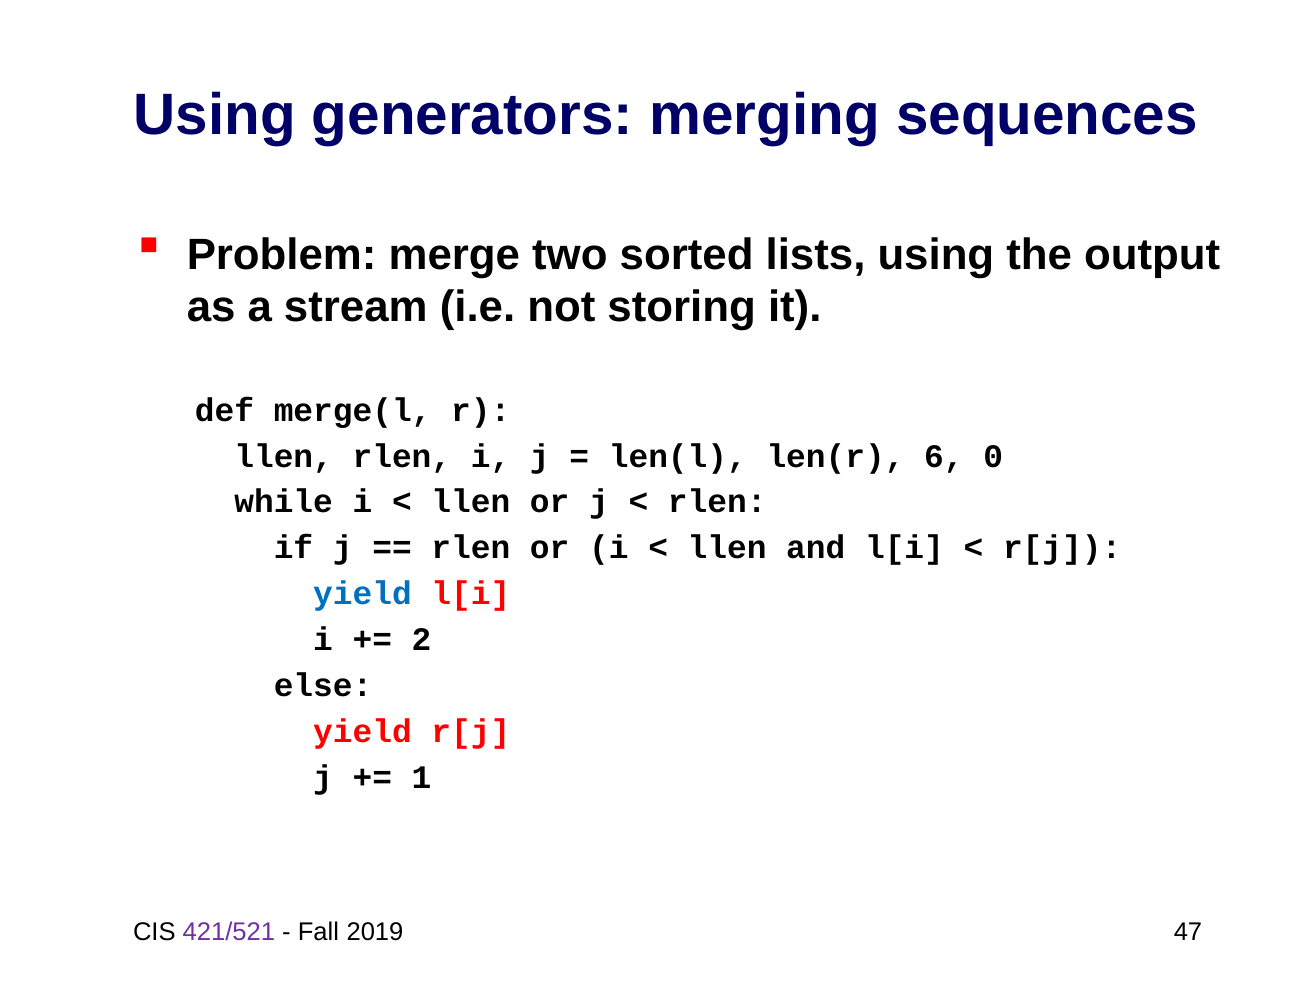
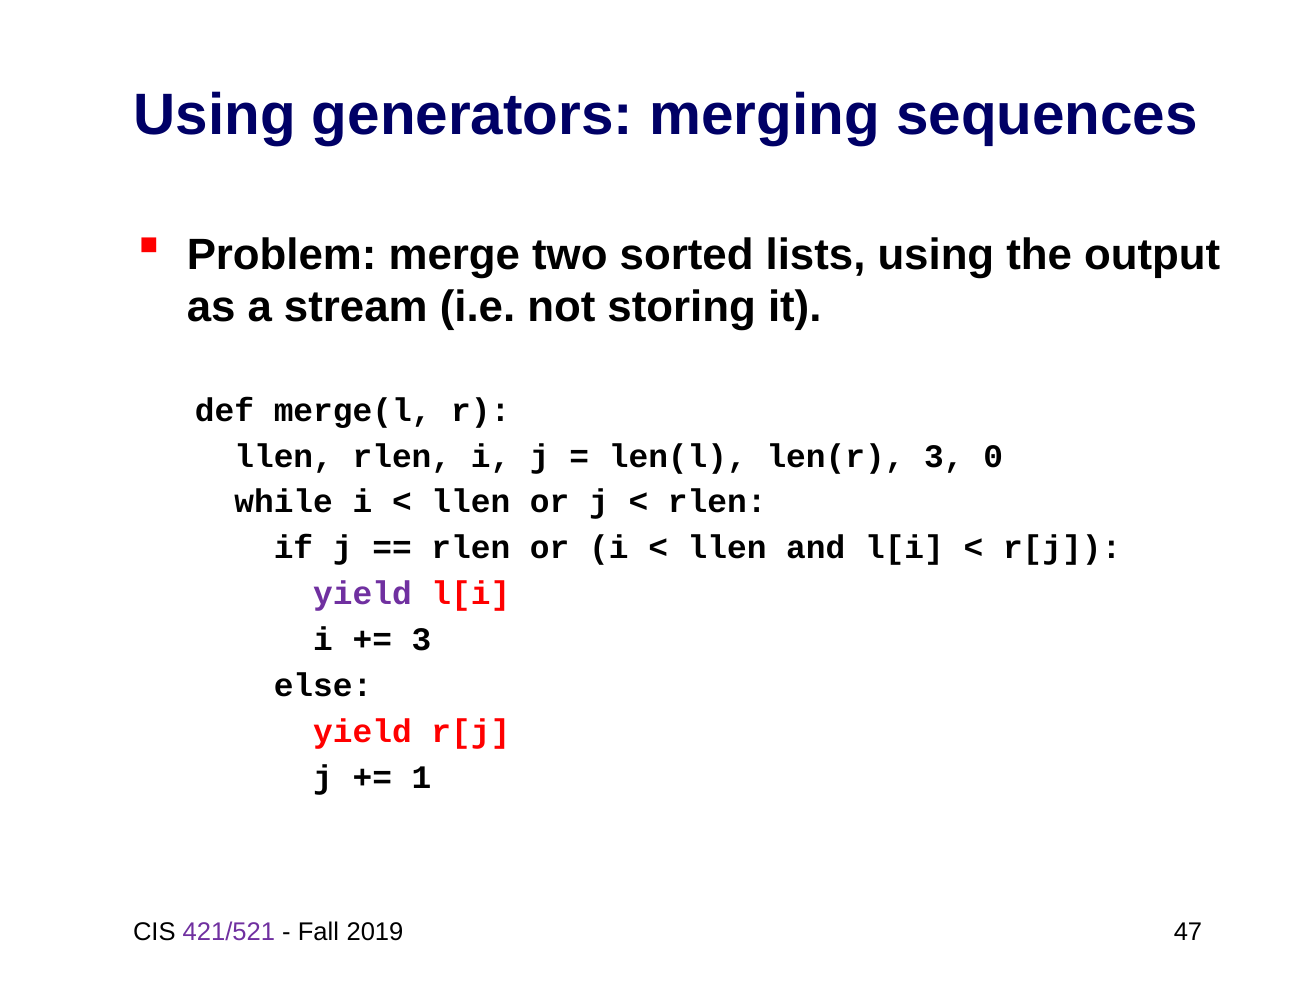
len(r 6: 6 -> 3 (944, 456)
yield colour: blue -> purple (362, 594)
2: 2 -> 3 (422, 640)
